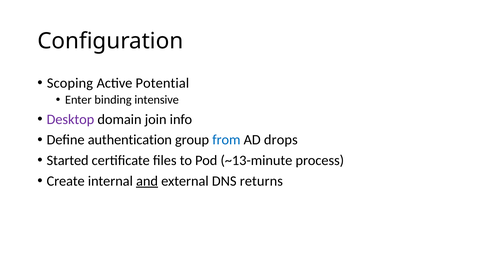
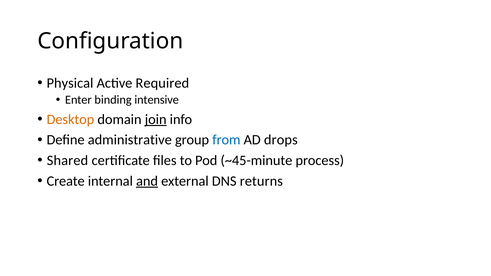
Scoping: Scoping -> Physical (70, 83)
Potential: Potential -> Required (162, 83)
Desktop colour: purple -> orange (70, 119)
join underline: none -> present (156, 119)
authentication: authentication -> administrative (130, 140)
Started: Started -> Shared (67, 161)
~13-minute: ~13-minute -> ~45-minute (256, 161)
